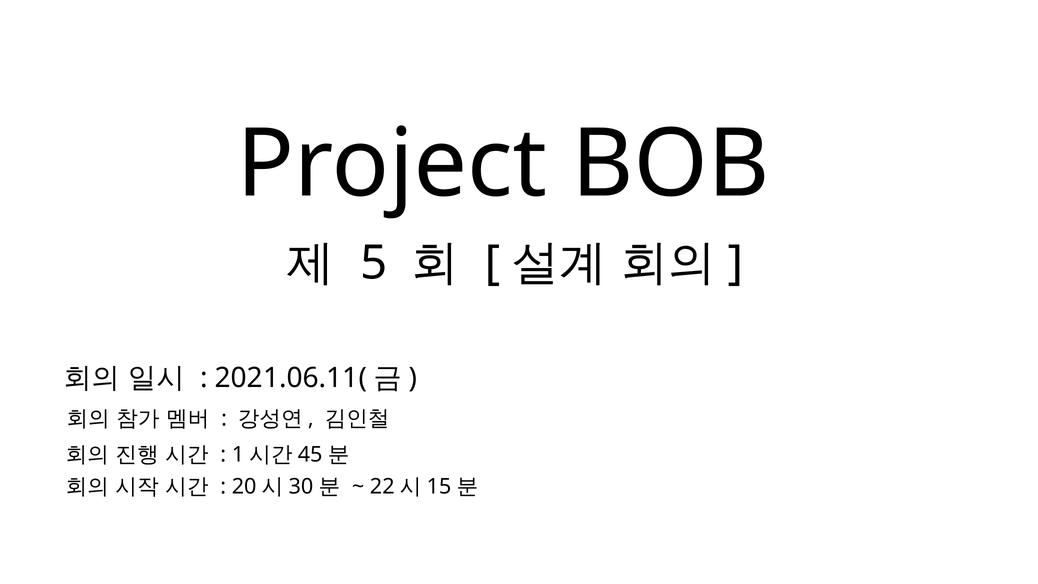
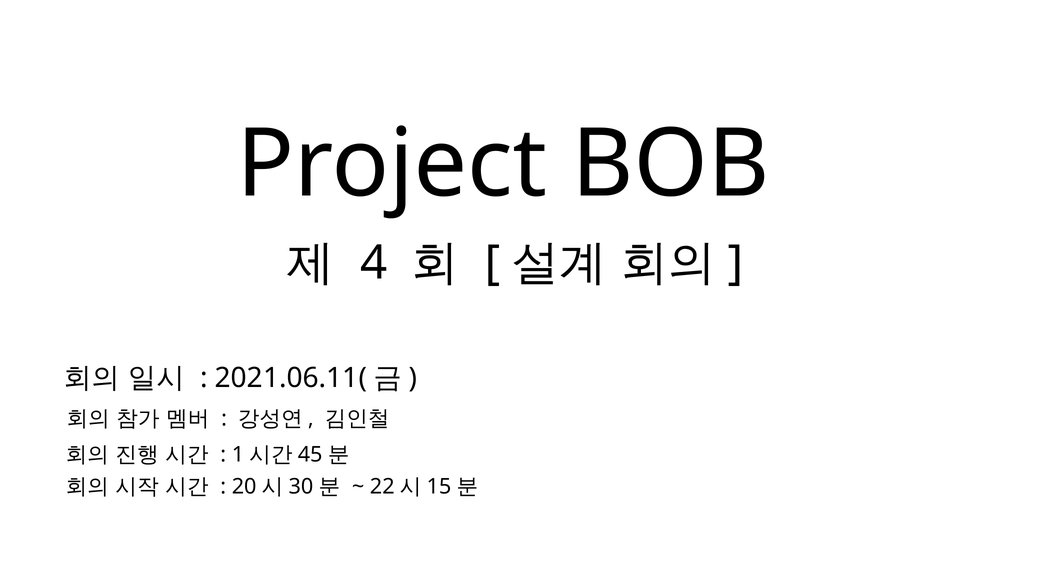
5: 5 -> 4 (374, 263)
